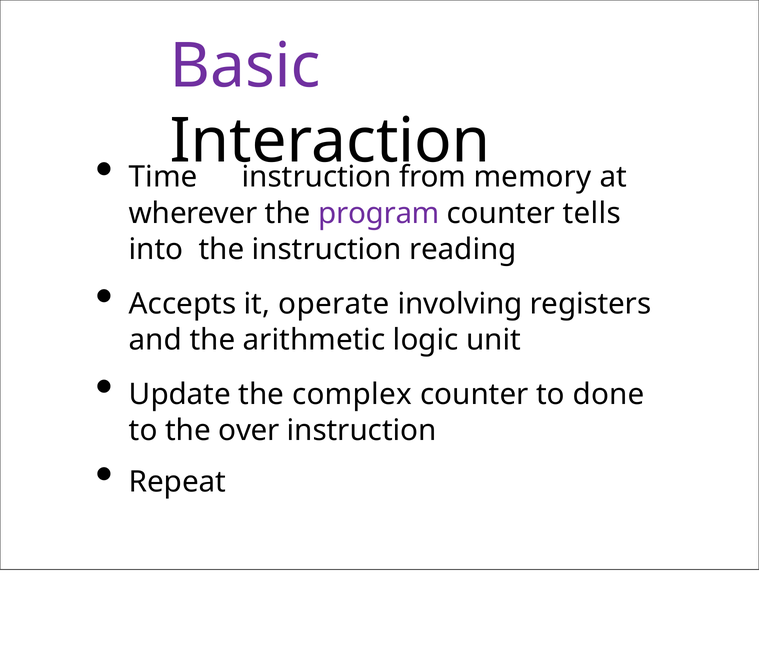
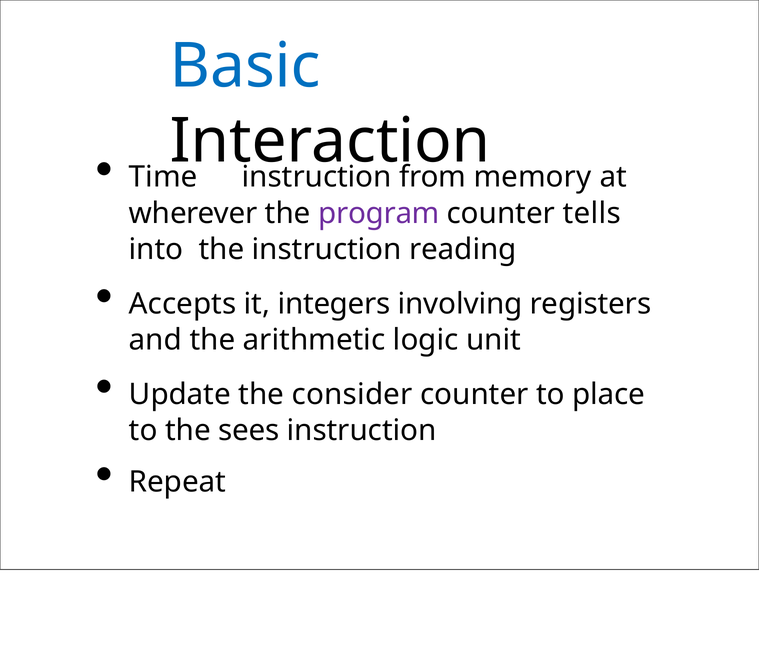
Basic colour: purple -> blue (245, 66)
operate: operate -> integers (334, 304)
complex: complex -> consider (352, 394)
done: done -> place (609, 394)
over: over -> sees (249, 430)
